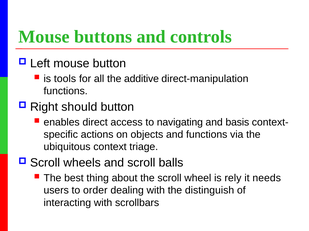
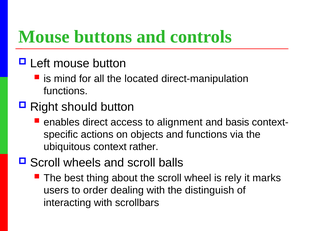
tools: tools -> mind (65, 79)
additive: additive -> located (141, 79)
navigating: navigating -> alignment (180, 123)
triage: triage -> rather (144, 147)
needs: needs -> marks (267, 179)
